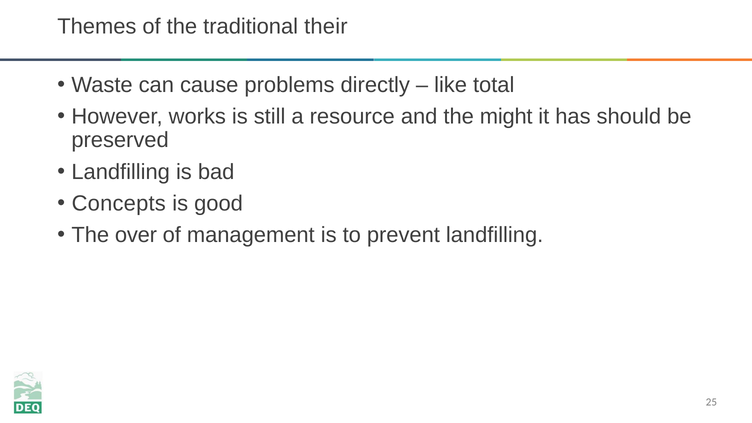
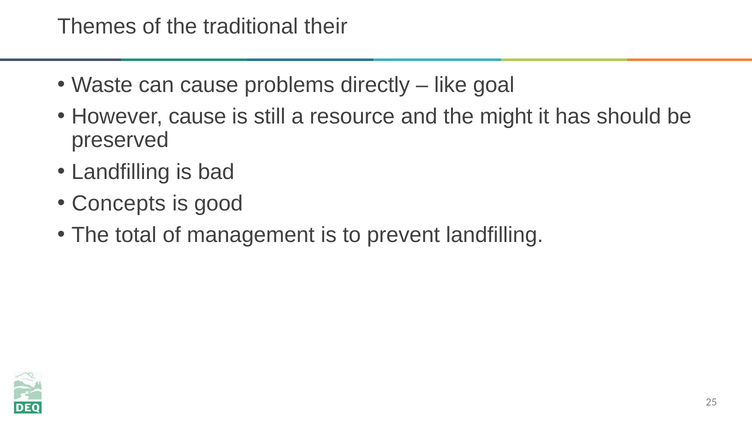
total: total -> goal (494, 85)
However works: works -> cause (197, 117)
over: over -> total (136, 235)
